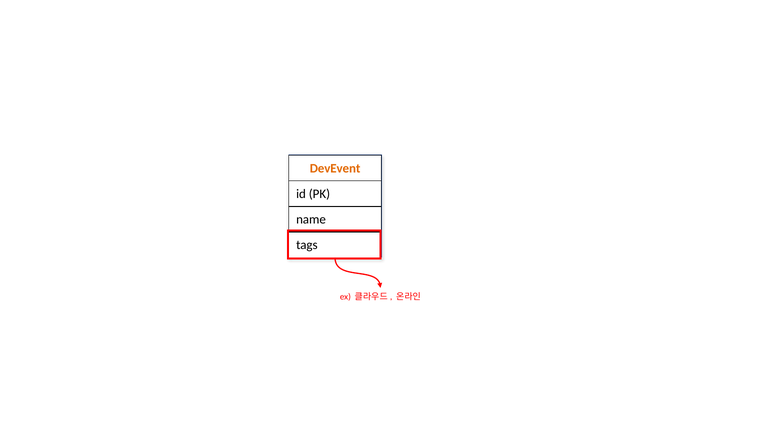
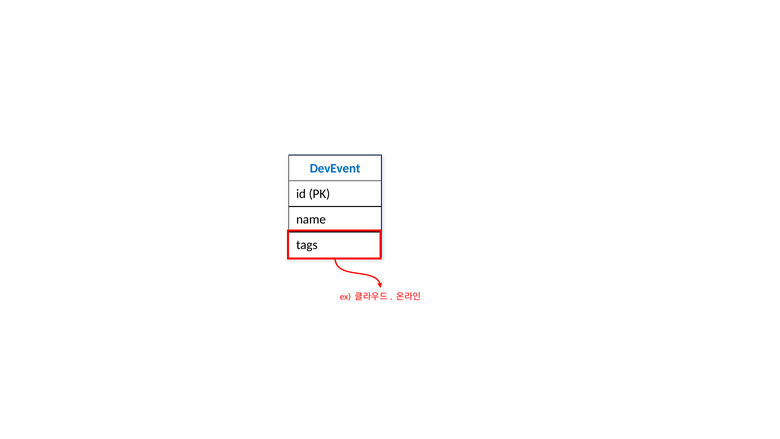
DevEvent colour: orange -> blue (335, 168)
